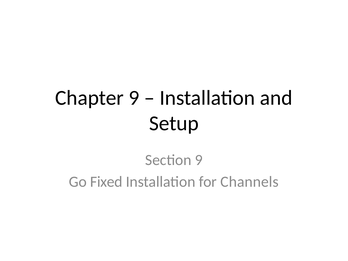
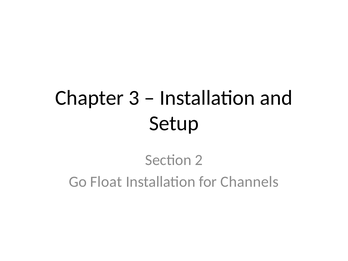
Chapter 9: 9 -> 3 (134, 98)
Section 9: 9 -> 2 (199, 160)
Fixed: Fixed -> Float (106, 182)
